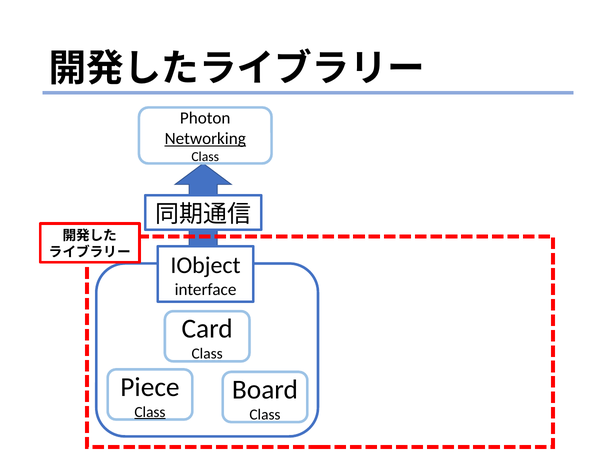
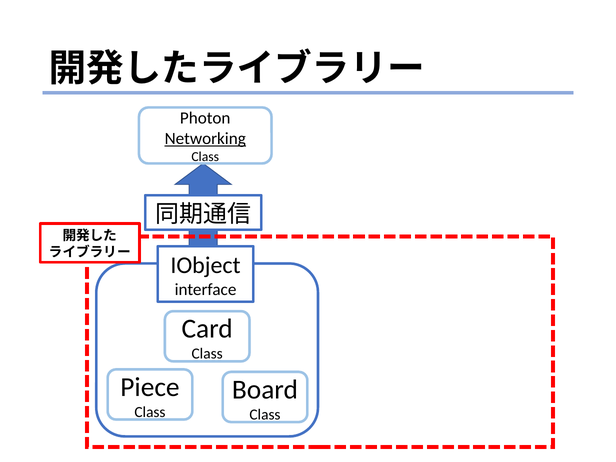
Class underline: present -> none (150, 412)
